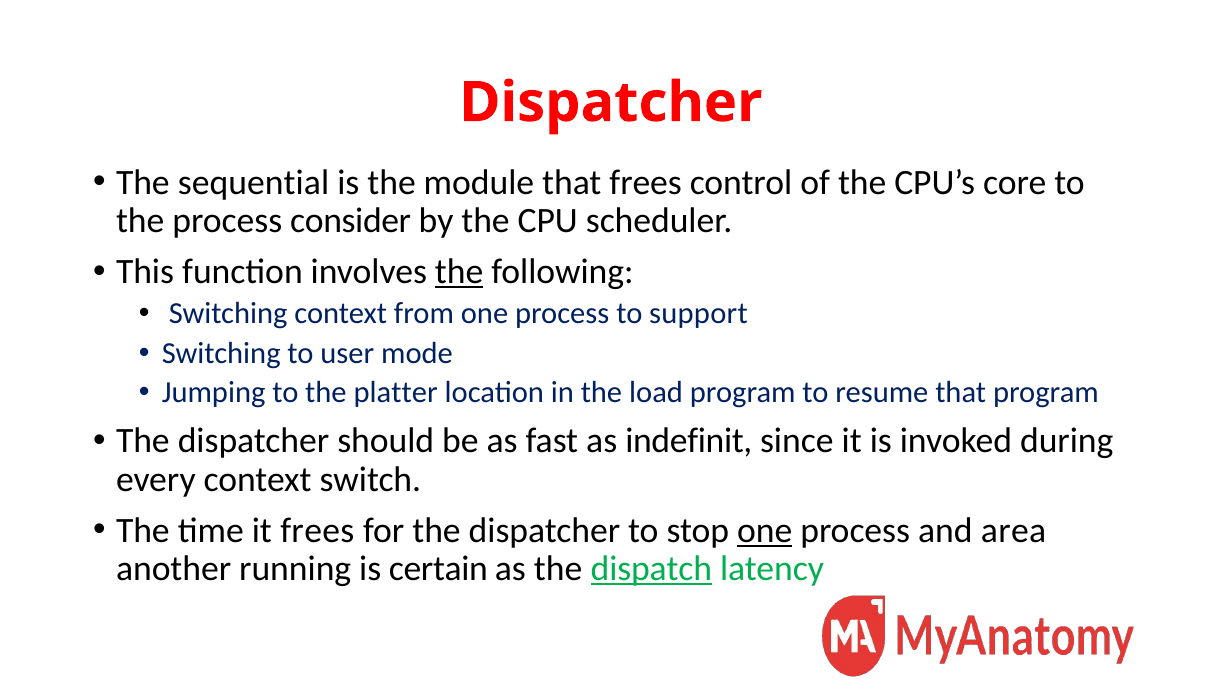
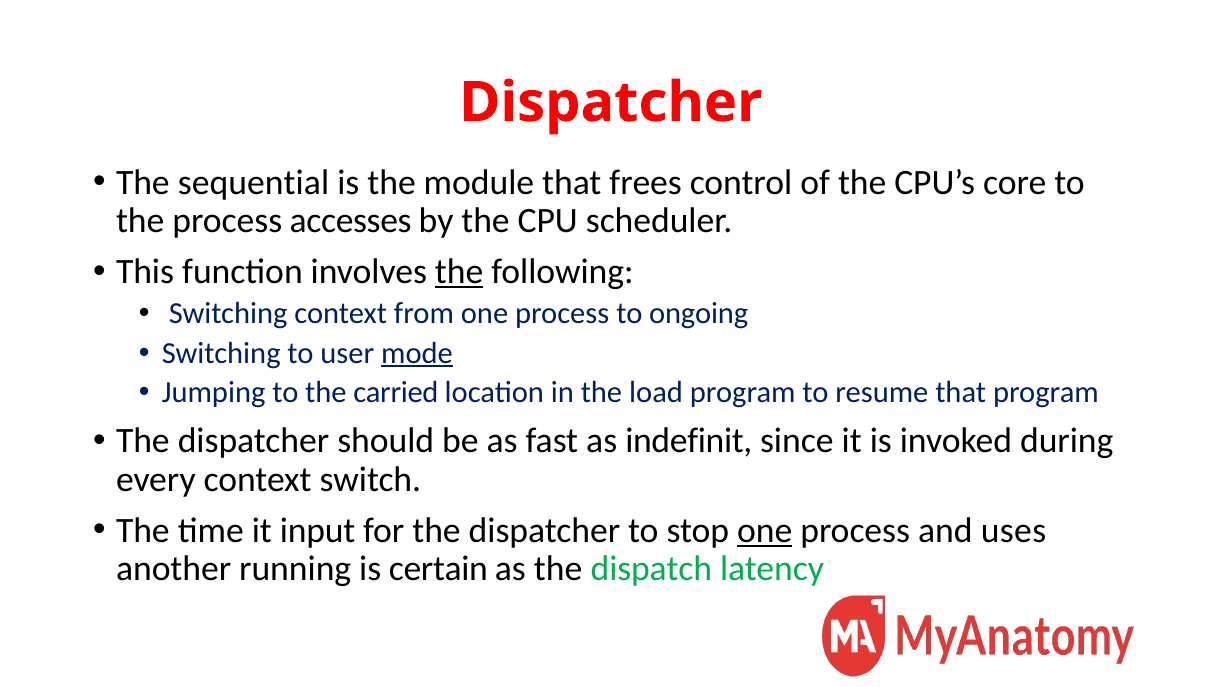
consider: consider -> accesses (351, 221)
support: support -> ongoing (699, 314)
mode underline: none -> present (417, 353)
platter: platter -> carried (396, 393)
it frees: frees -> input (318, 531)
area: area -> uses (1014, 531)
dispatch underline: present -> none (651, 569)
